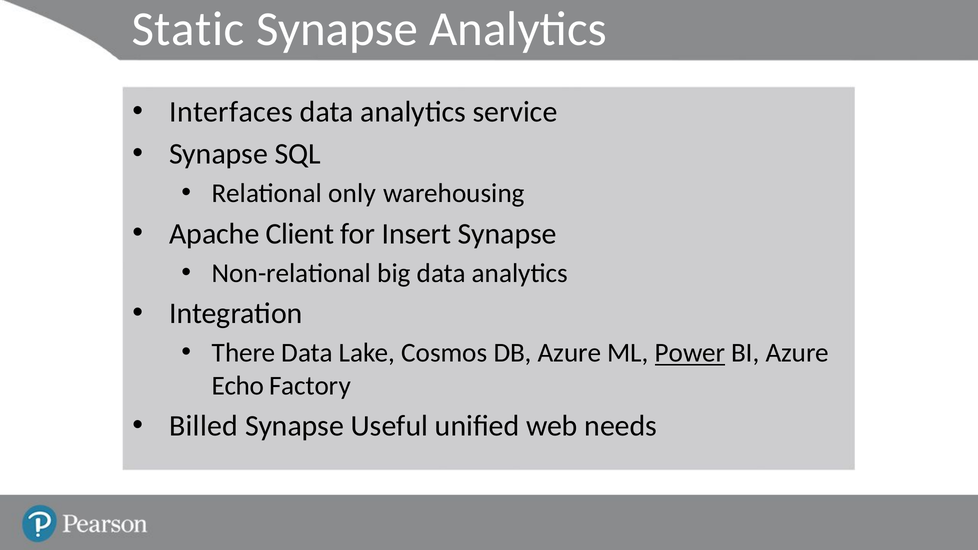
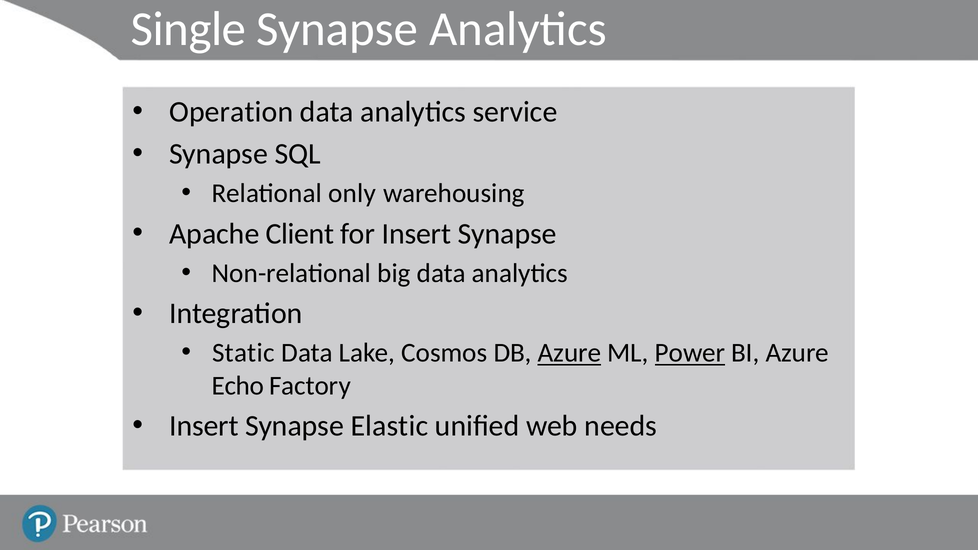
Static: Static -> Single (188, 29)
Interfaces: Interfaces -> Operation (231, 112)
There: There -> Static (243, 353)
Azure underline: none -> present (569, 353)
Billed: Billed -> Insert (204, 426)
Useful: Useful -> Elastic (389, 426)
